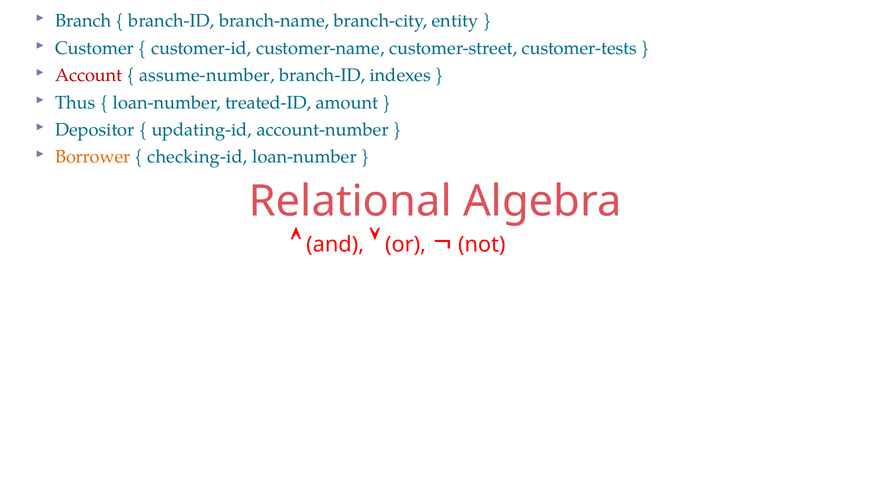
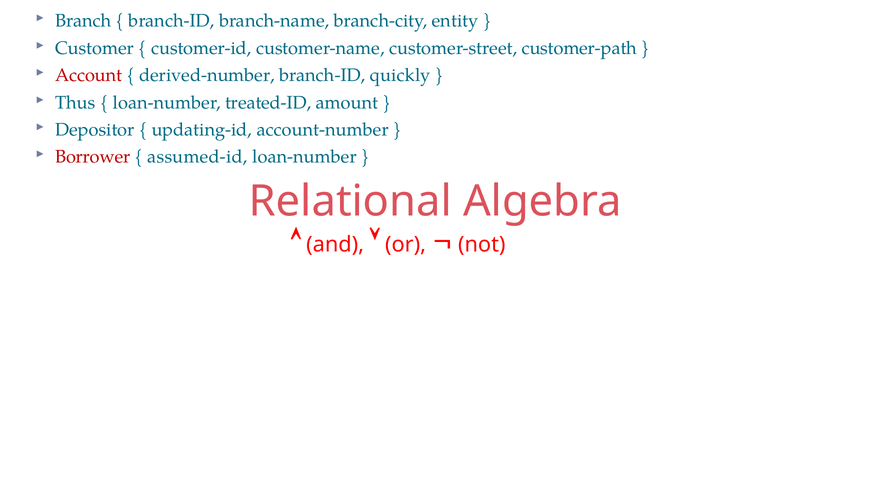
customer-tests: customer-tests -> customer-path (579, 48)
assume-number: assume-number -> derived-number (207, 75)
indexes: indexes -> quickly (400, 75)
Borrower colour: orange -> red (93, 157)
checking-id: checking-id -> assumed-id (197, 157)
